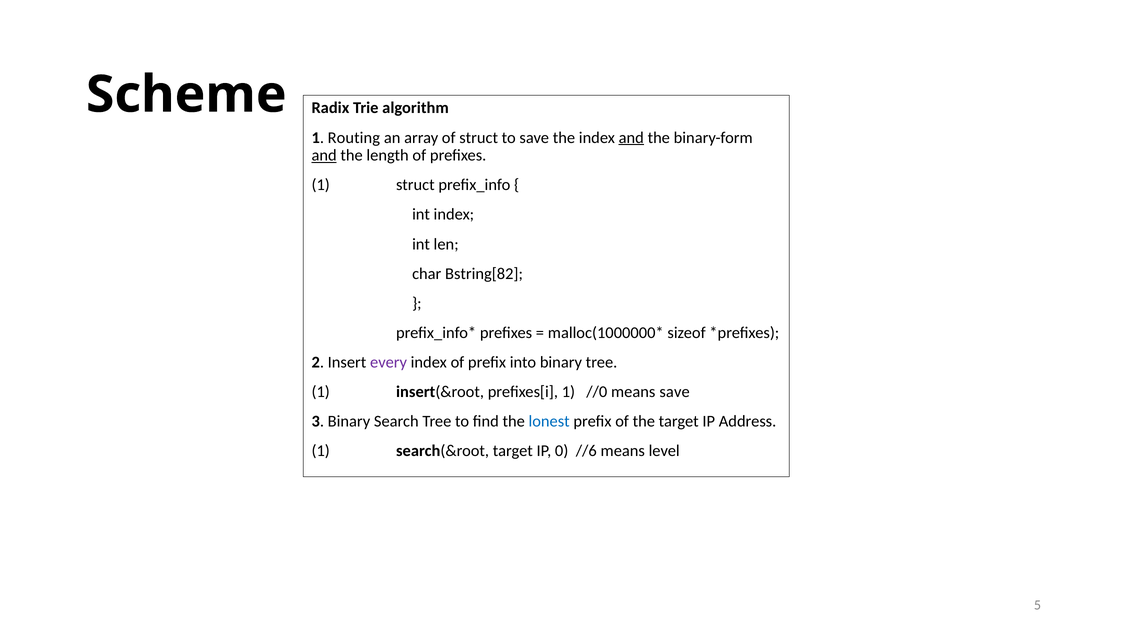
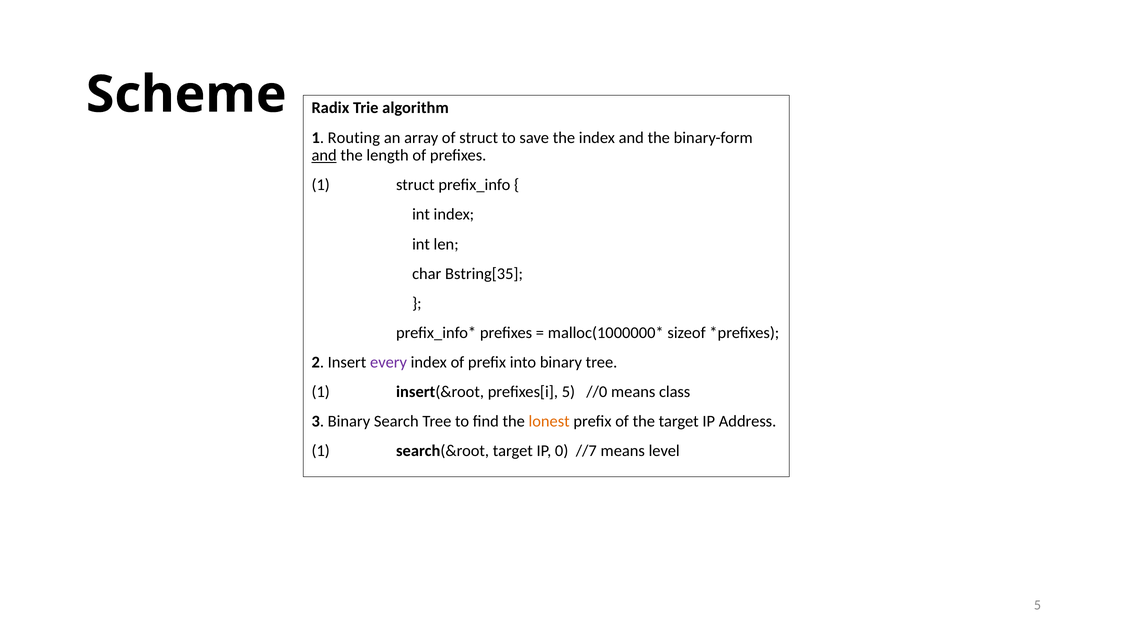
and underline: present -> none (631, 138)
Bstring[82: Bstring[82 -> Bstring[35 (484, 274)
prefixes[i 1: 1 -> 5 (568, 392)
means save: save -> class (675, 392)
lonest colour: blue -> orange (549, 421)
//6: //6 -> //7 (586, 451)
